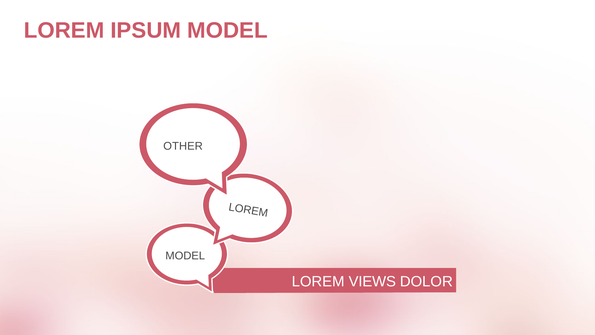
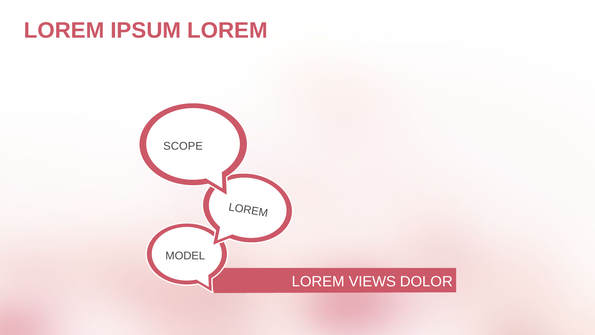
IPSUM MODEL: MODEL -> LOREM (227, 30)
OTHER: OTHER -> SCOPE (183, 146)
